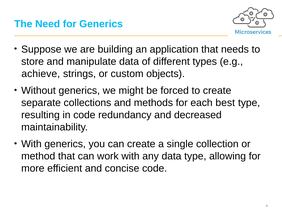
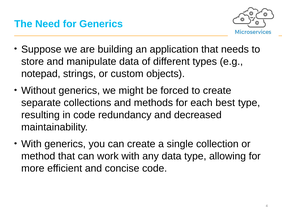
achieve: achieve -> notepad (41, 74)
